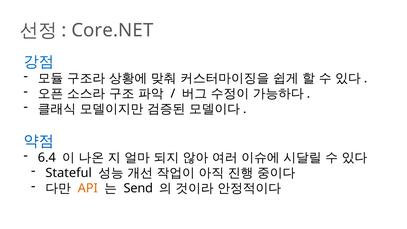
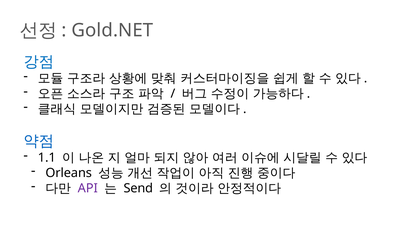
Core.NET: Core.NET -> Gold.NET (112, 30)
6.4: 6.4 -> 1.1 (47, 158)
Stateful: Stateful -> Orleans (69, 173)
API colour: orange -> purple (88, 188)
